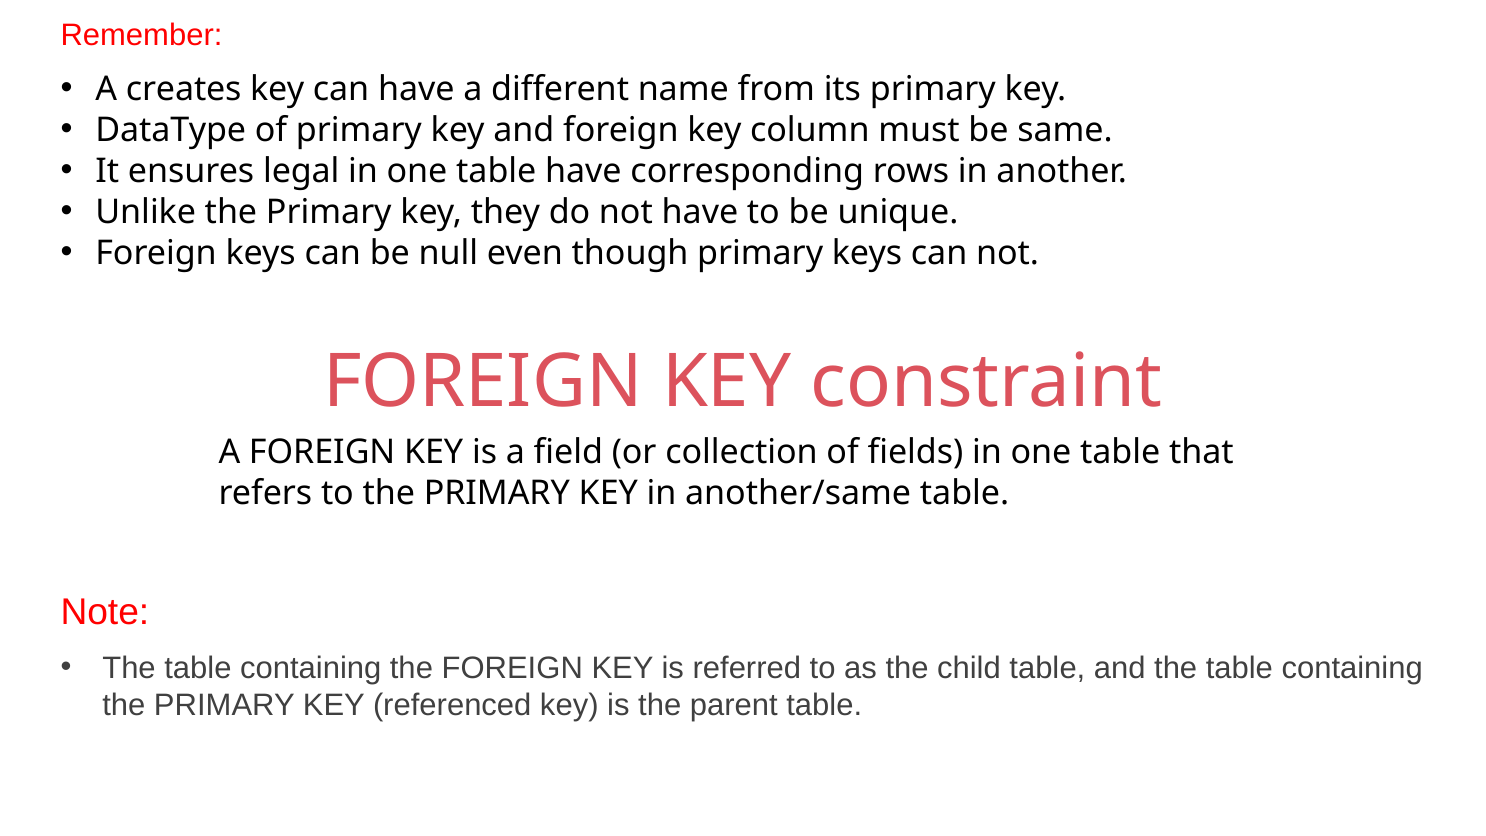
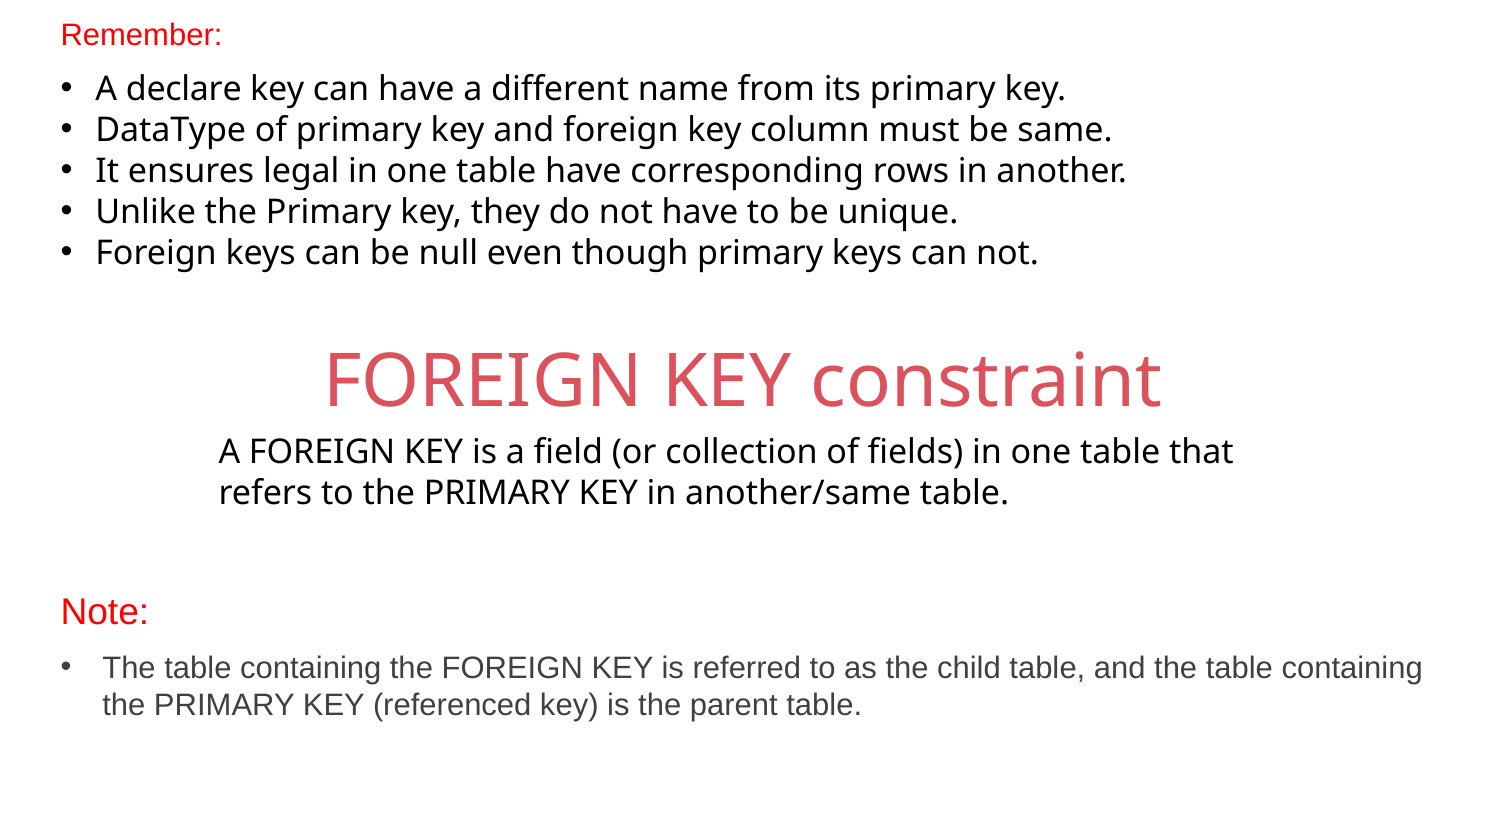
creates: creates -> declare (184, 90)
